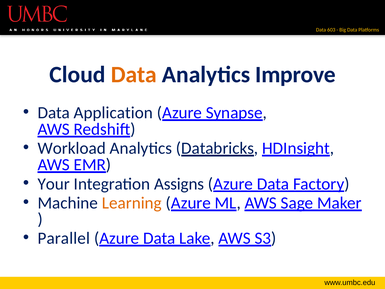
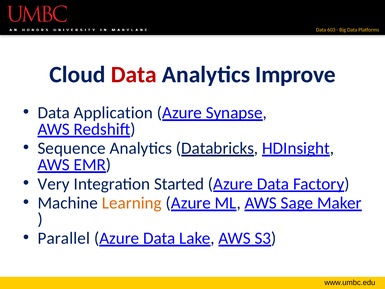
Data colour: orange -> red (134, 74)
Workload: Workload -> Sequence (72, 148)
Your: Your -> Very (54, 184)
Assigns: Assigns -> Started (179, 184)
